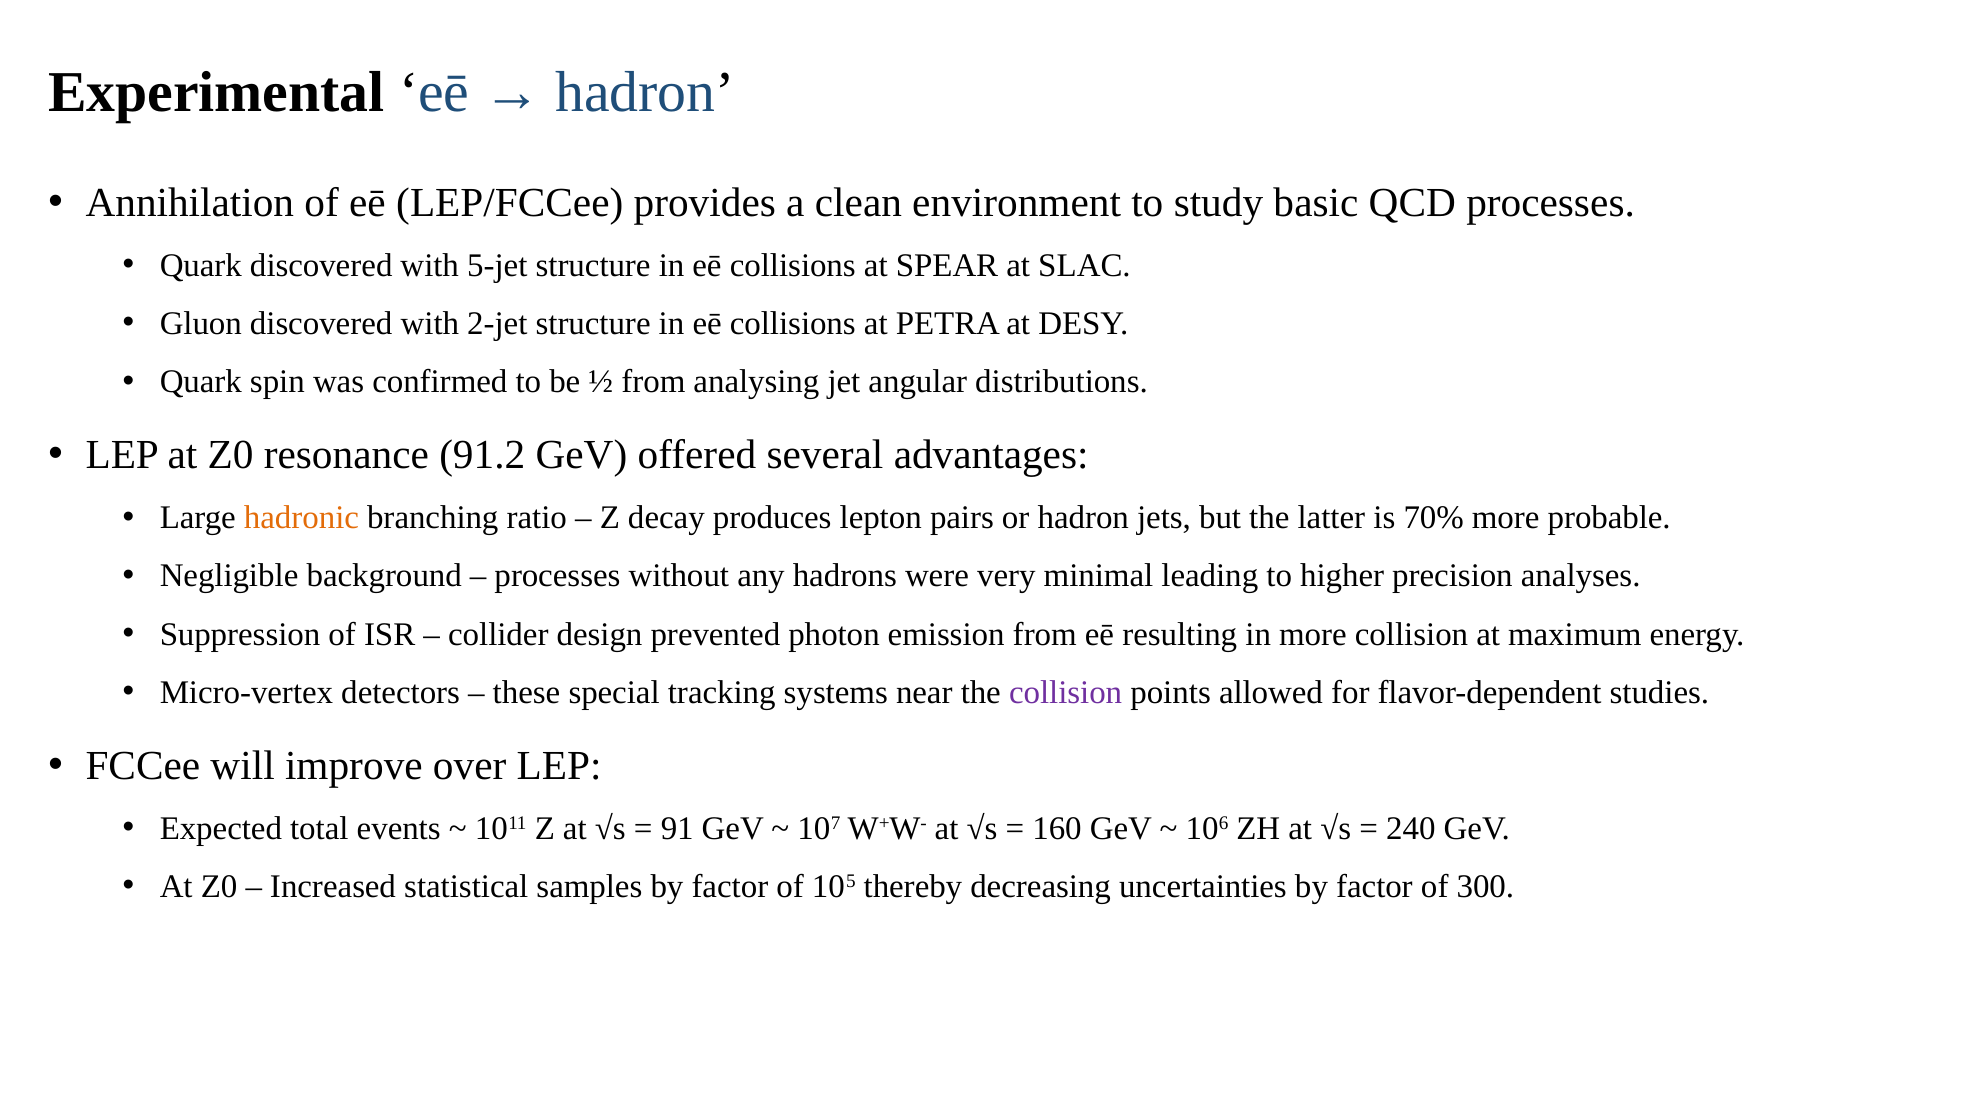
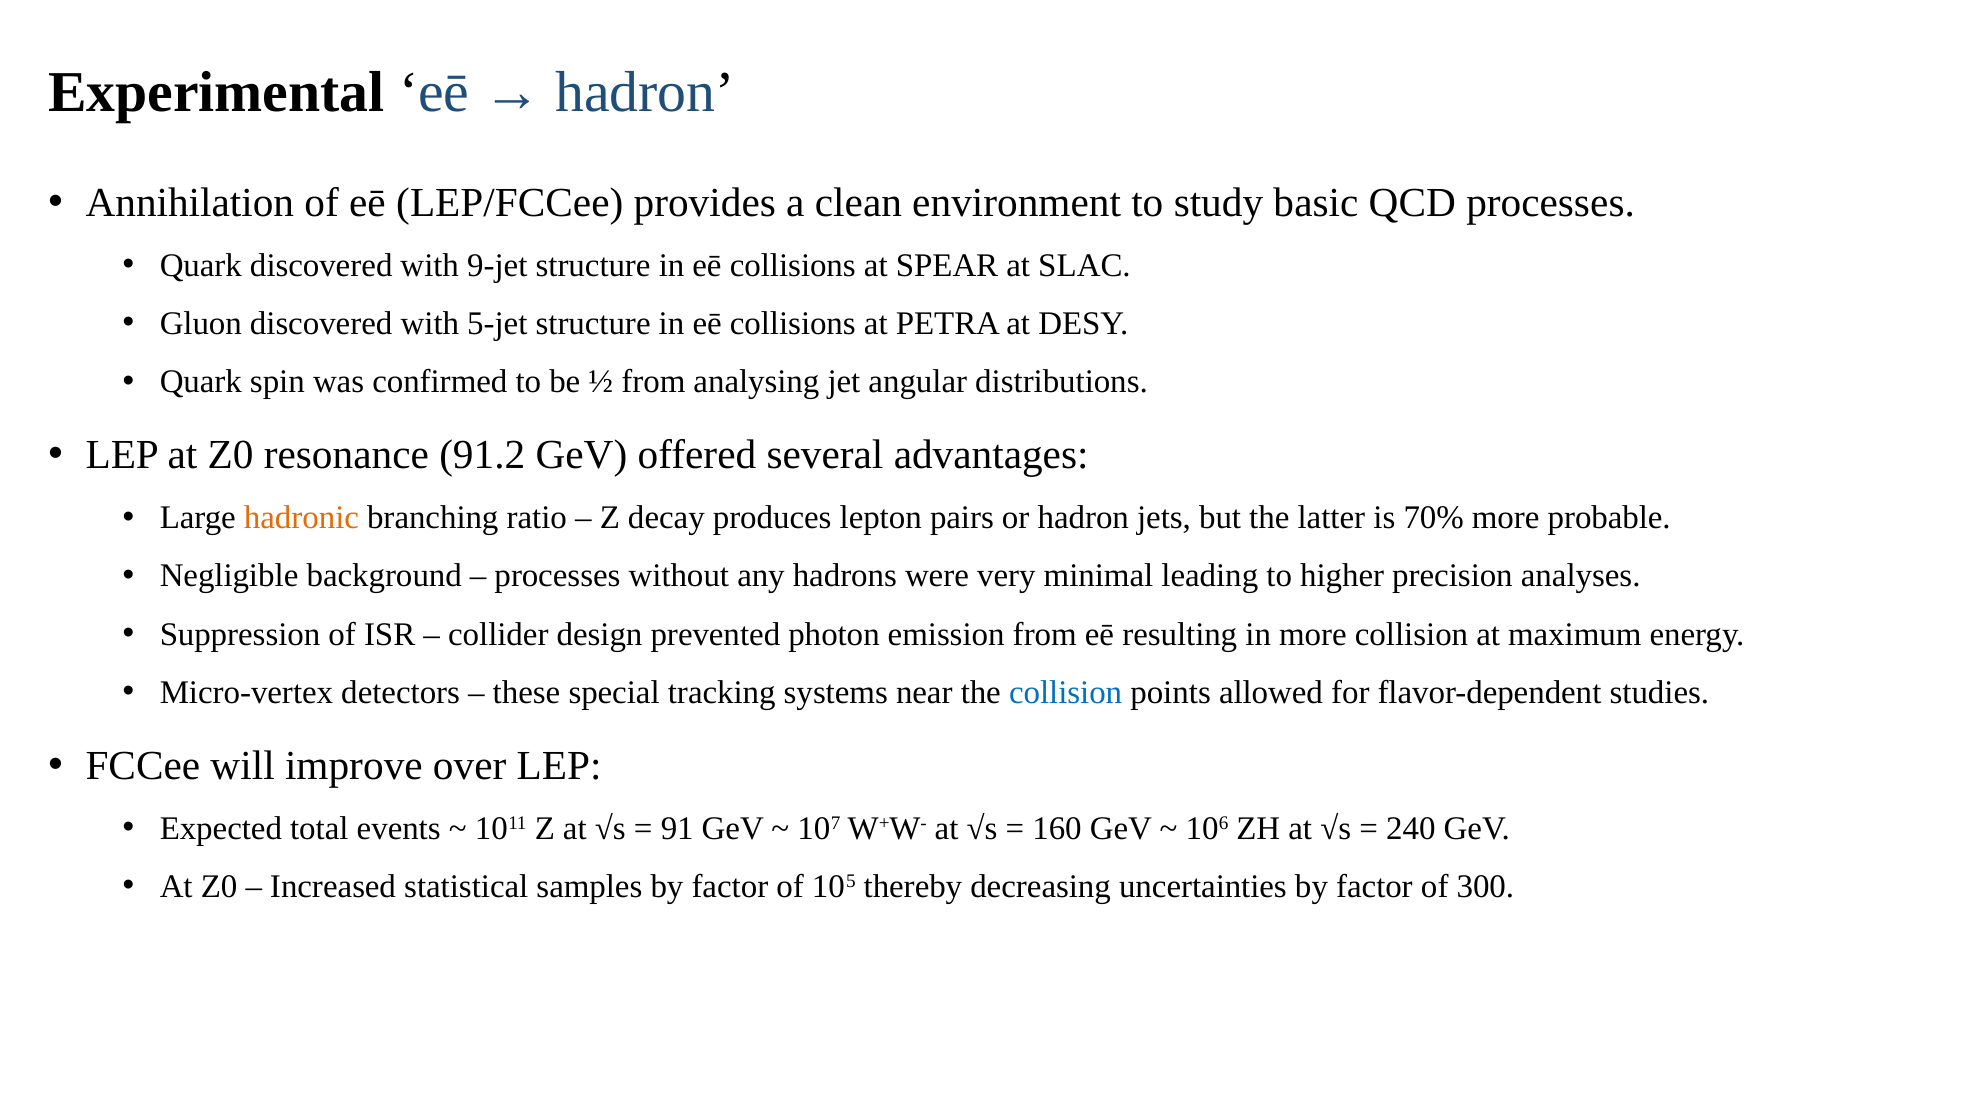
5-jet: 5-jet -> 9-jet (497, 265)
2-jet: 2-jet -> 5-jet (497, 323)
collision colour: purple -> blue (1066, 692)
